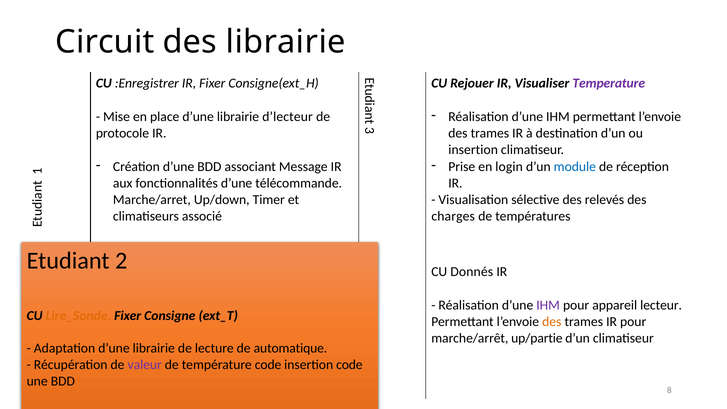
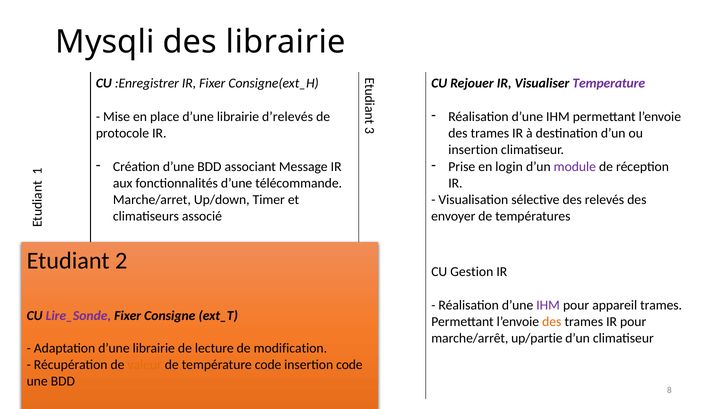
Circuit: Circuit -> Mysqli (105, 42)
d’lecteur: d’lecteur -> d’relevés (288, 117)
module colour: blue -> purple (575, 167)
charges: charges -> envoyer (453, 216)
Donnés: Donnés -> Gestion (472, 272)
appareil lecteur: lecteur -> trames (661, 305)
Lire_Sonde colour: orange -> purple (78, 316)
automatique: automatique -> modification (290, 348)
valeur colour: purple -> orange (145, 365)
